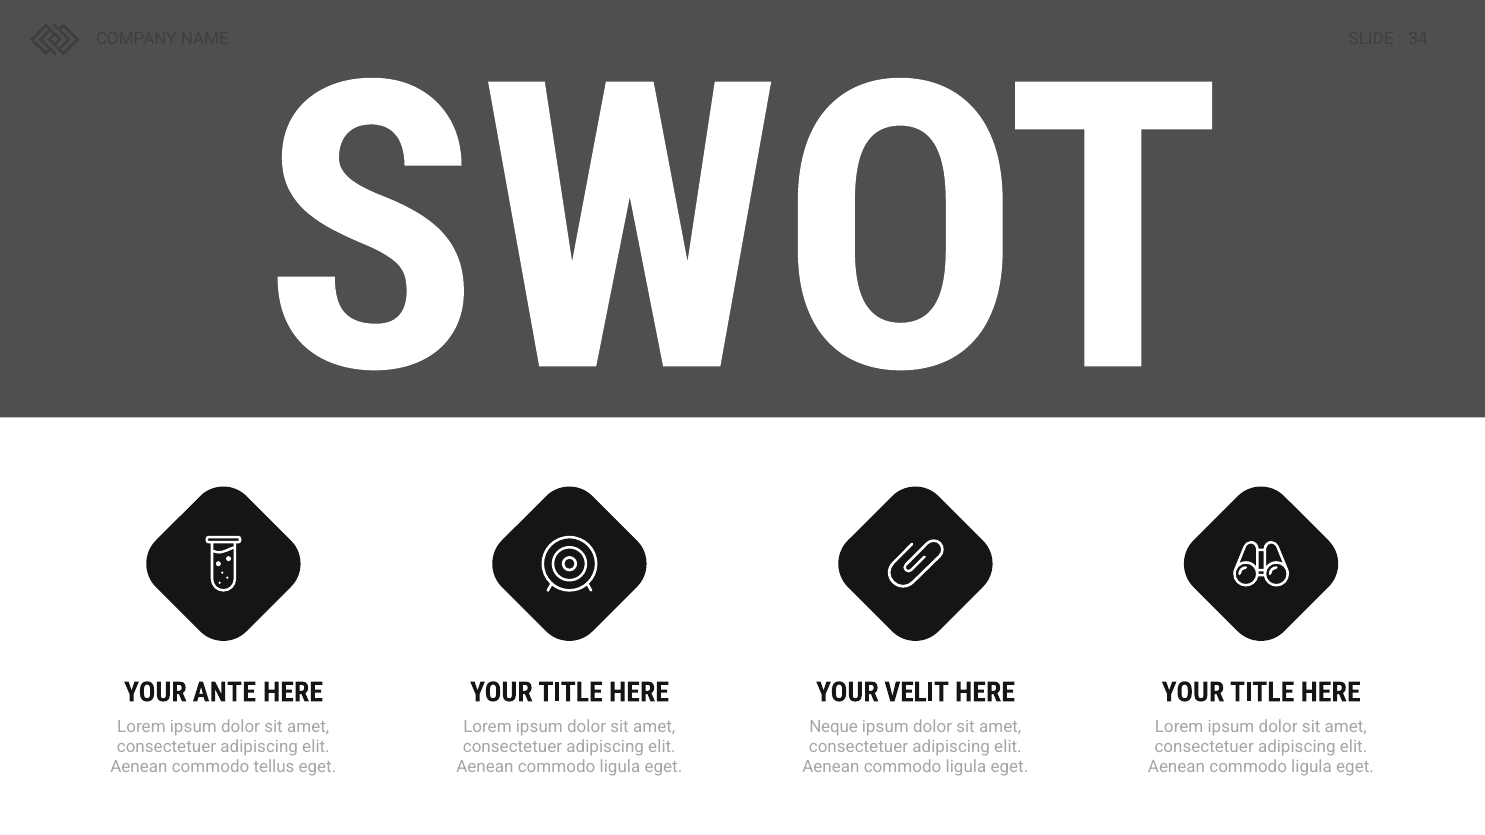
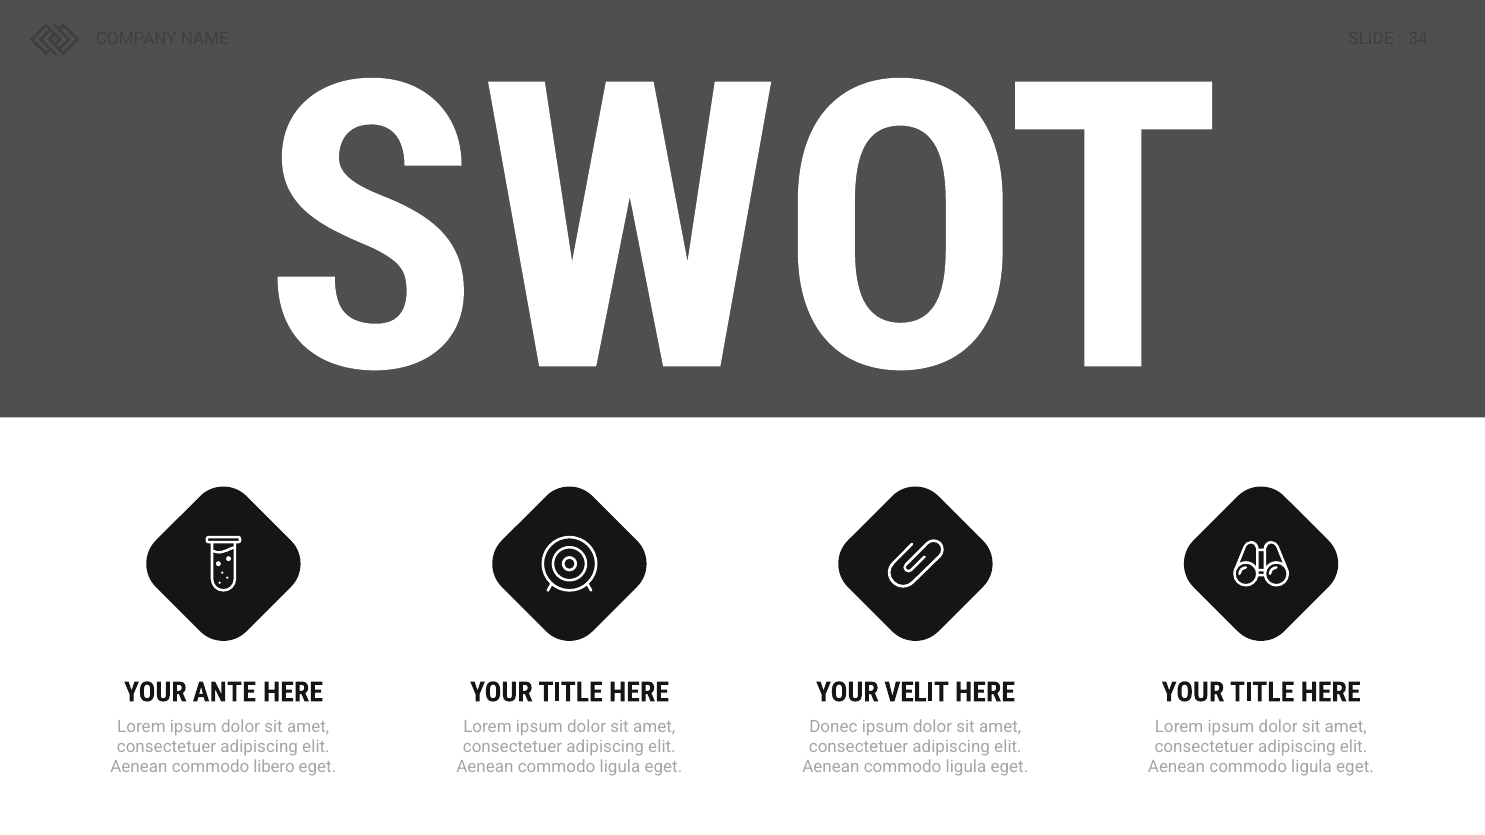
Neque: Neque -> Donec (833, 727)
tellus: tellus -> libero (274, 768)
